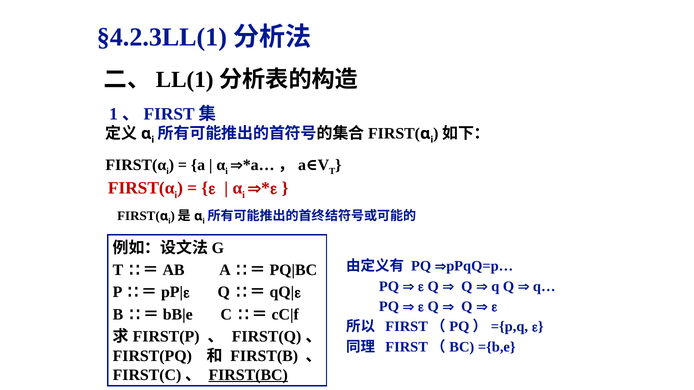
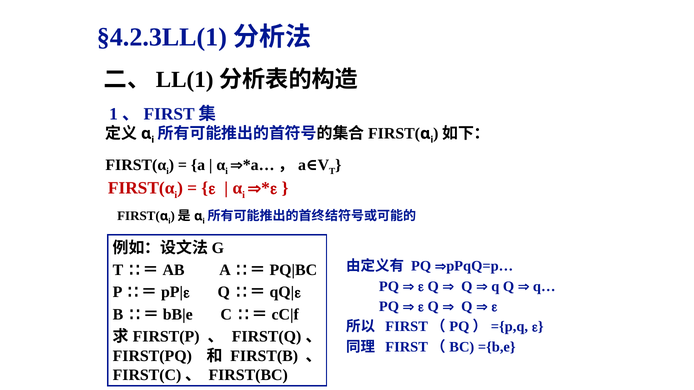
FIRST(BC underline: present -> none (248, 375)
